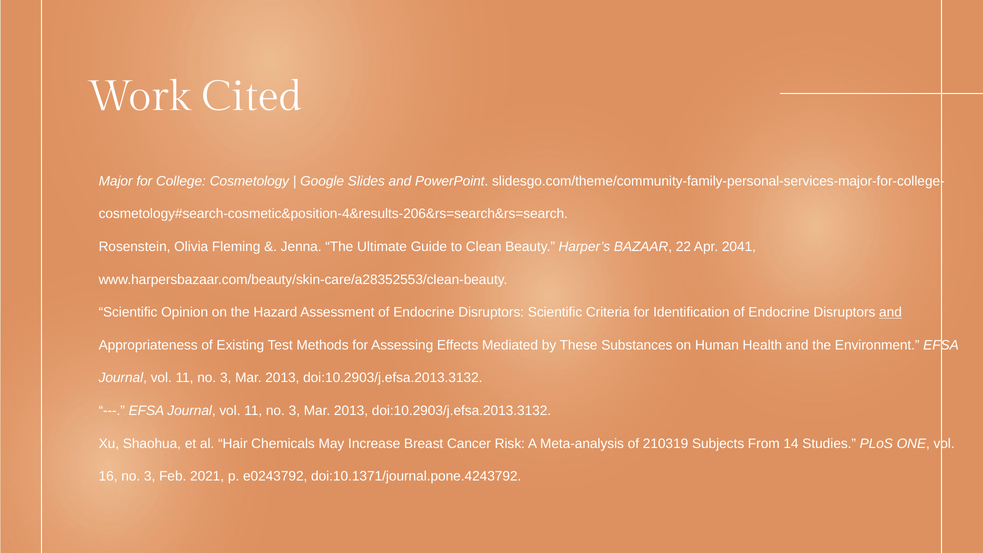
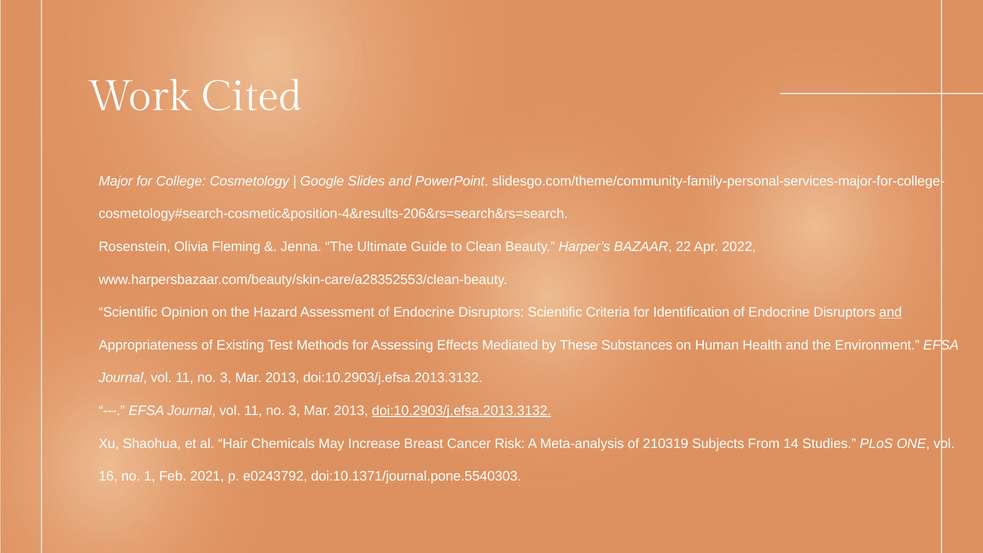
2041: 2041 -> 2022 (739, 247)
doi:10.2903/j.efsa.2013.3132 underline: none -> present (461, 411)
16 no 3: 3 -> 1 (150, 476)
doi:10.1371/journal.pone.4243792: doi:10.1371/journal.pone.4243792 -> doi:10.1371/journal.pone.5540303 (416, 476)
